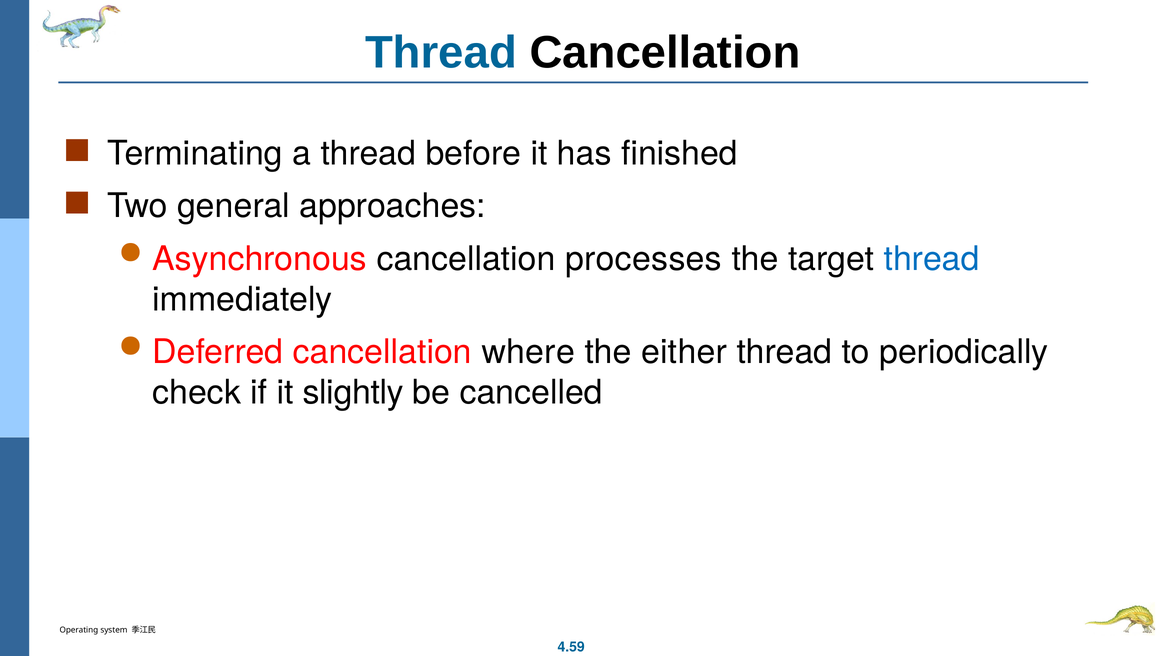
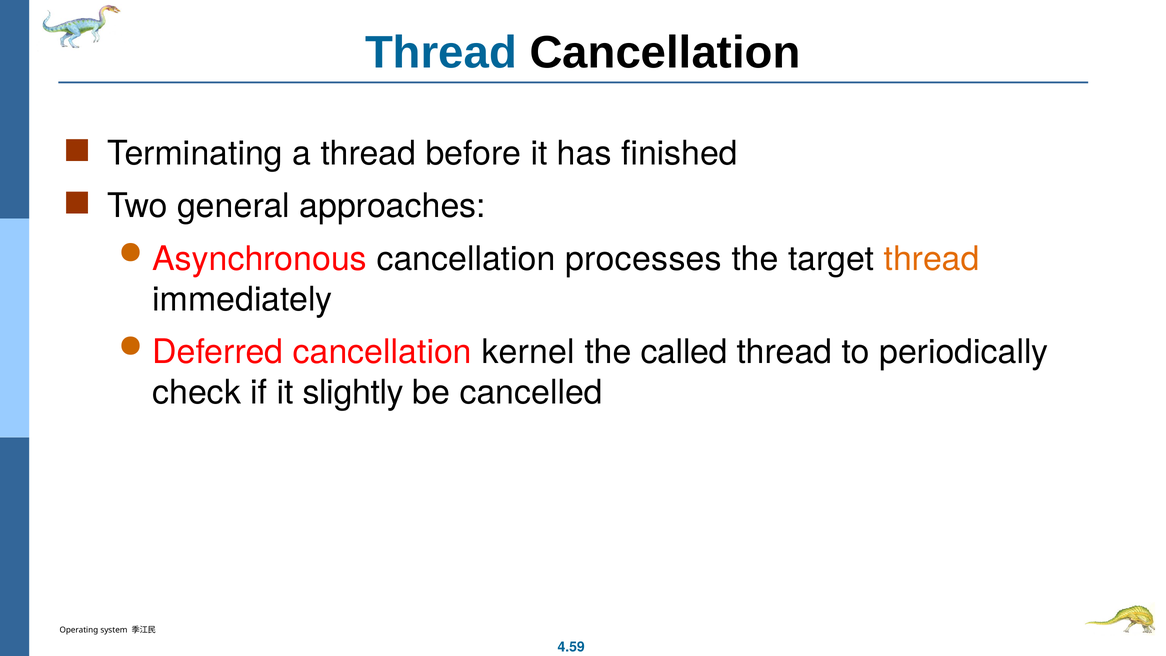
thread colour: blue -> orange (932, 259)
where: where -> kernel (528, 352)
either: either -> called (684, 352)
